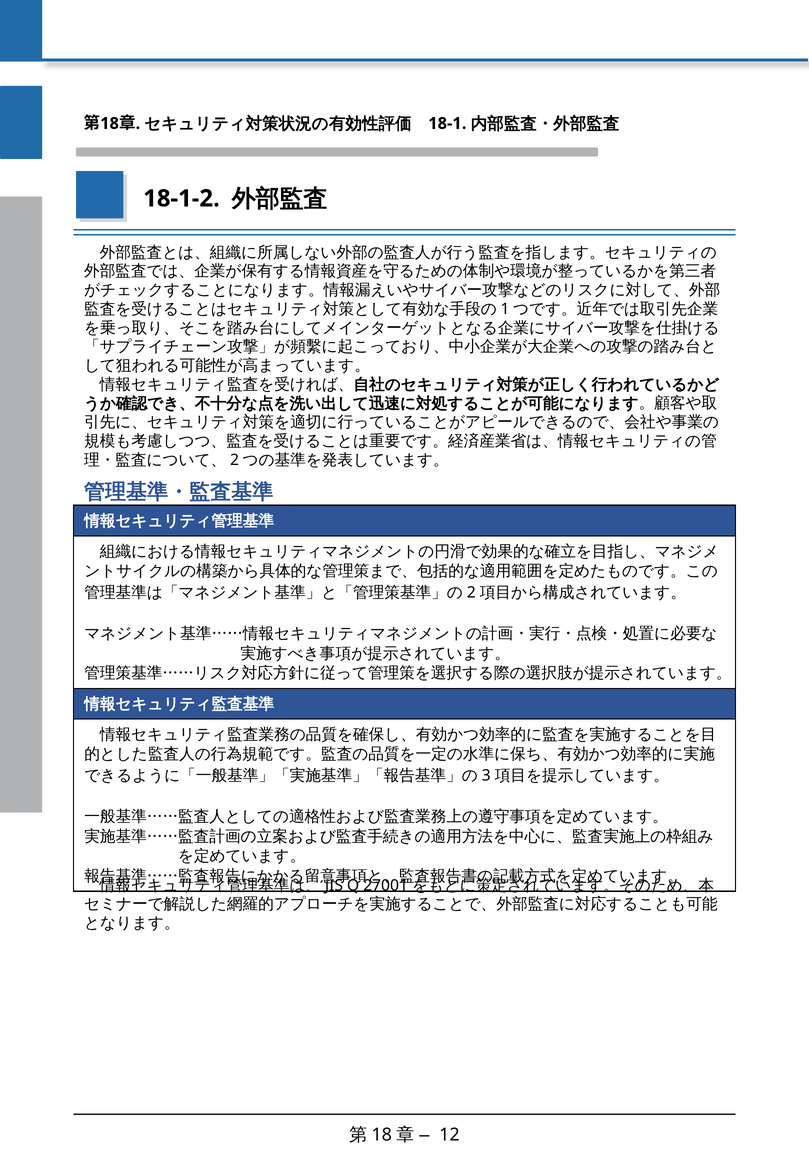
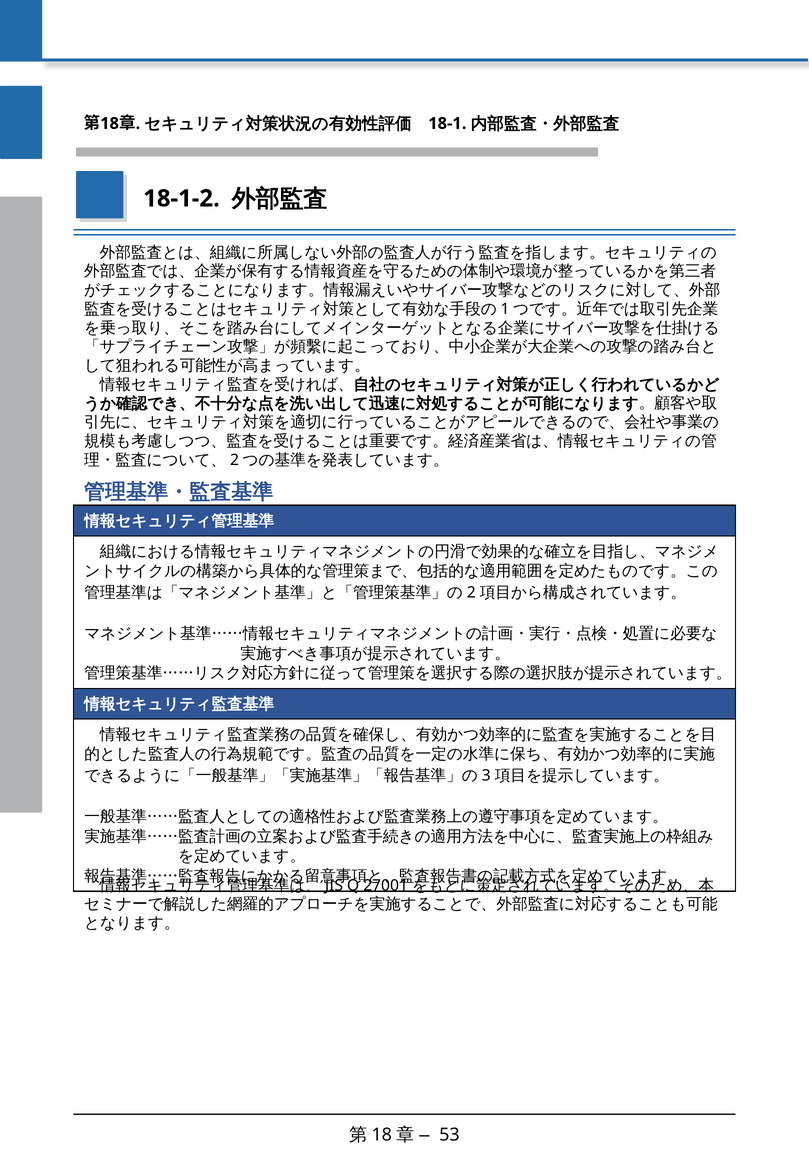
12: 12 -> 53 (449, 1135)
